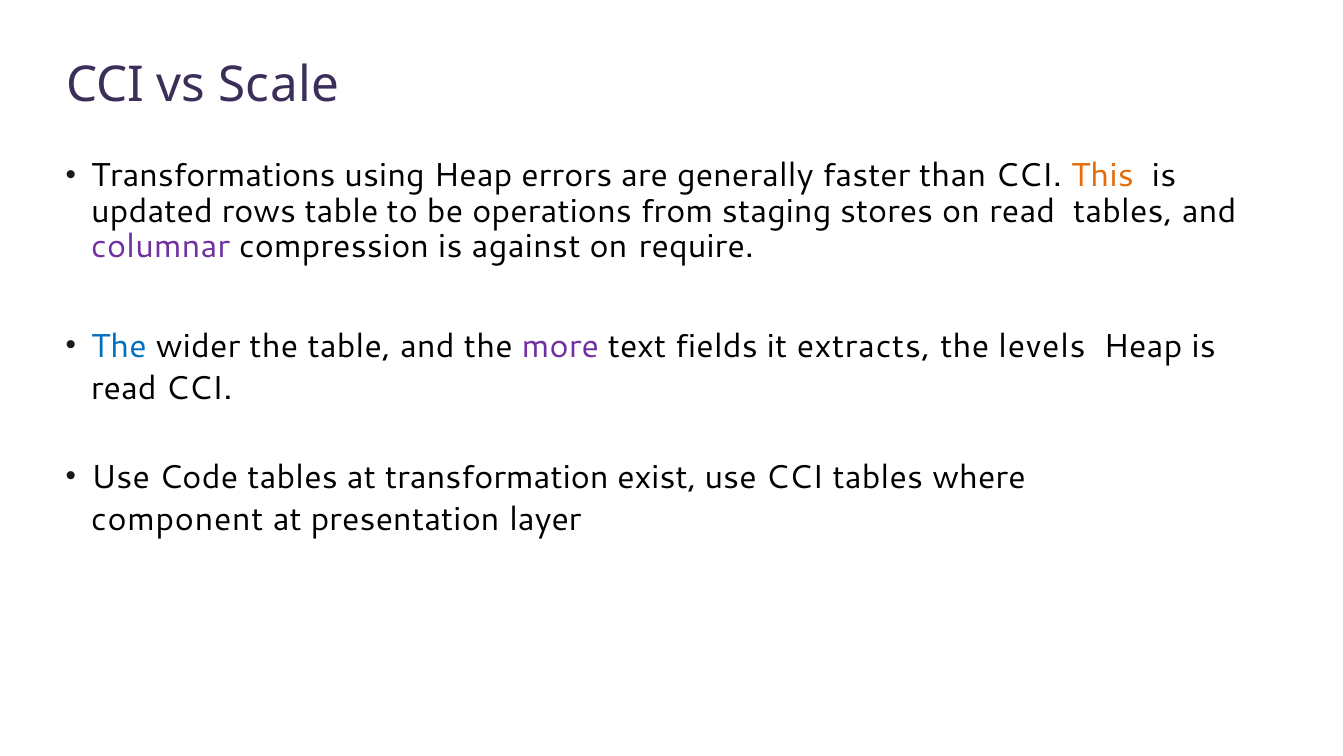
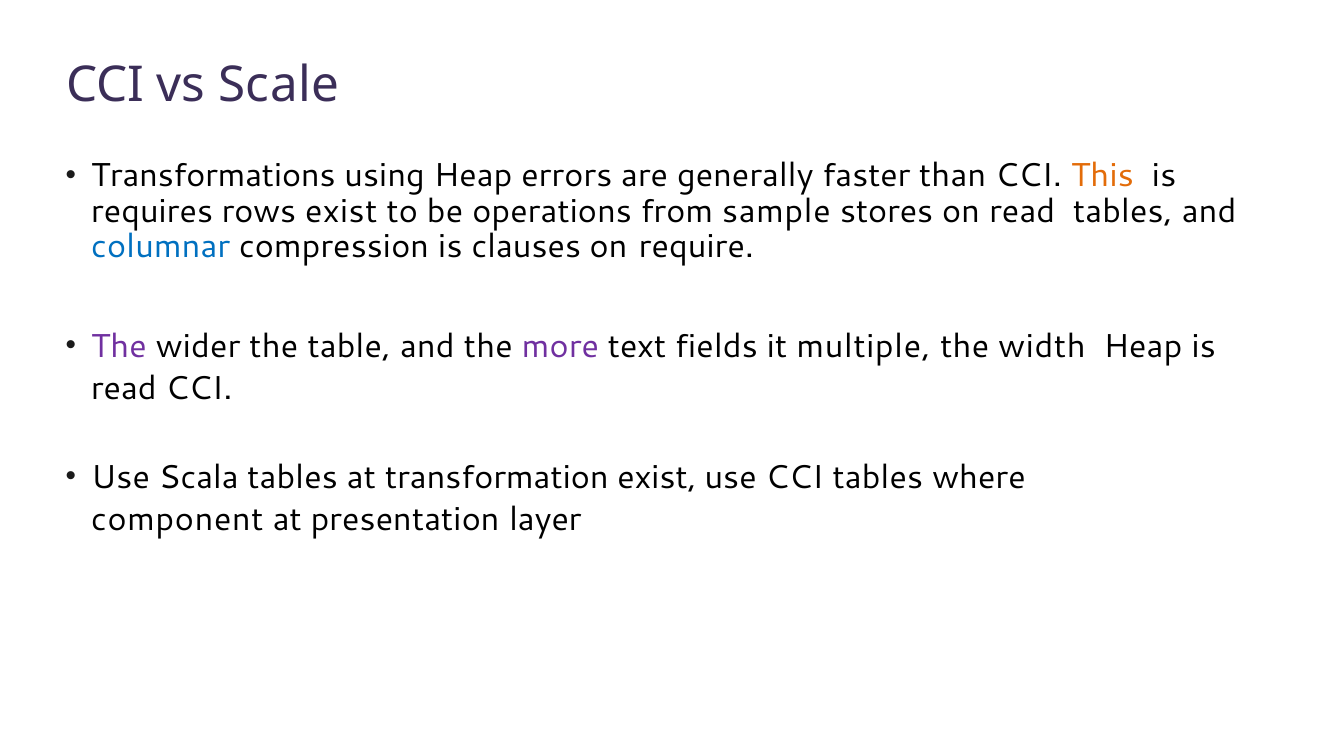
updated: updated -> requires (152, 211)
rows table: table -> exist (341, 211)
staging: staging -> sample (776, 211)
columnar colour: purple -> blue (161, 247)
against: against -> clauses (526, 247)
The colour: blue -> purple (119, 346)
extracts: extracts -> multiple (864, 346)
levels: levels -> width (1042, 346)
Code: Code -> Scala (199, 477)
